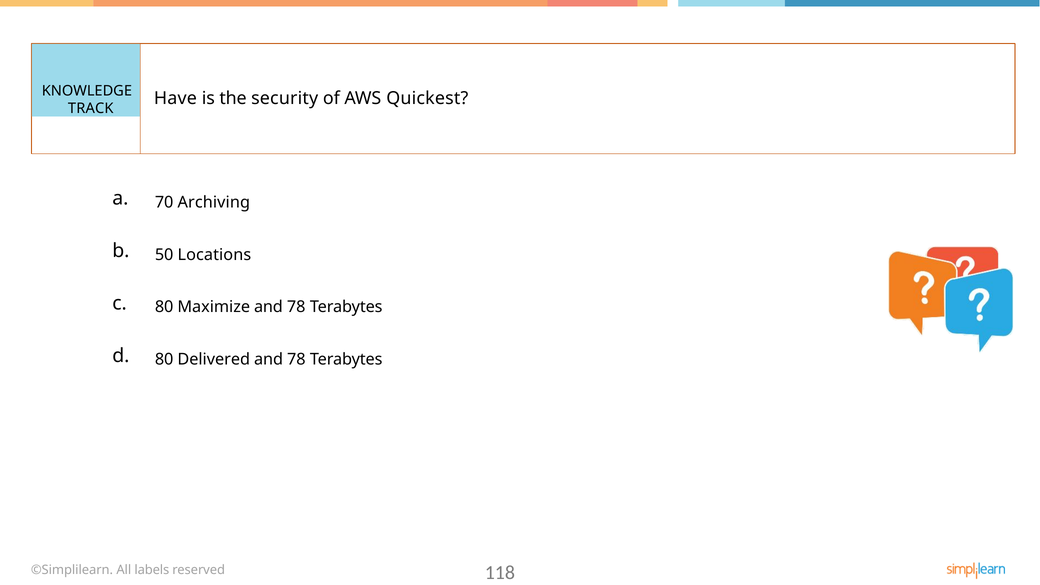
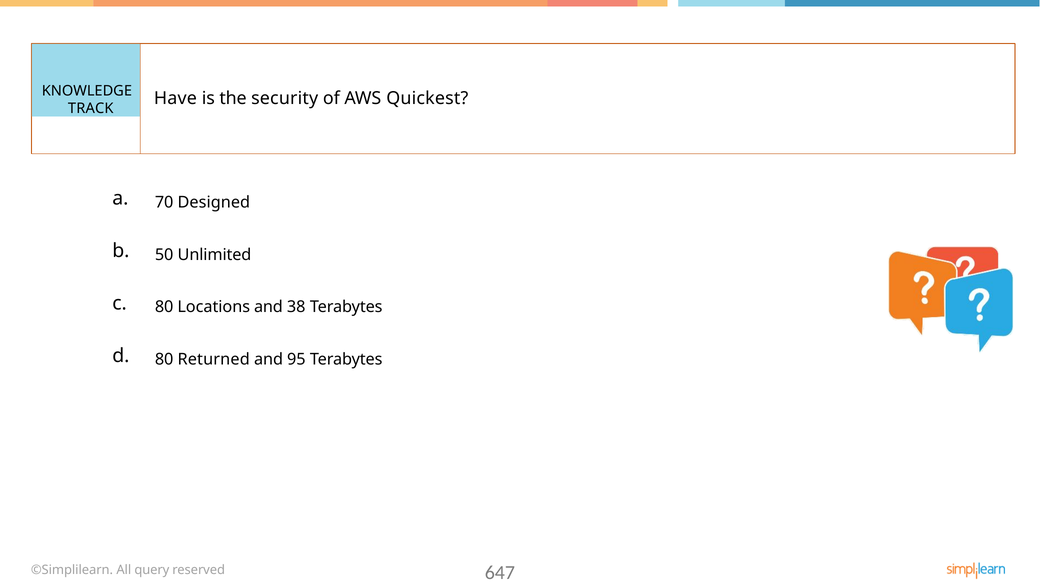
Archiving: Archiving -> Designed (214, 202)
Locations: Locations -> Unlimited (214, 255)
Maximize: Maximize -> Locations (214, 307)
78: 78 -> 38 (296, 307)
Delivered: Delivered -> Returned (214, 359)
78: 78 -> 95 (296, 359)
labels: labels -> query (152, 570)
118: 118 -> 647 (500, 573)
